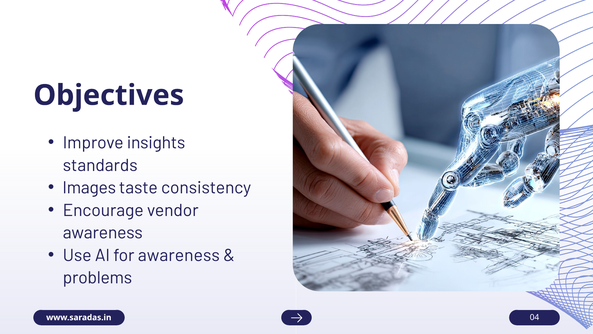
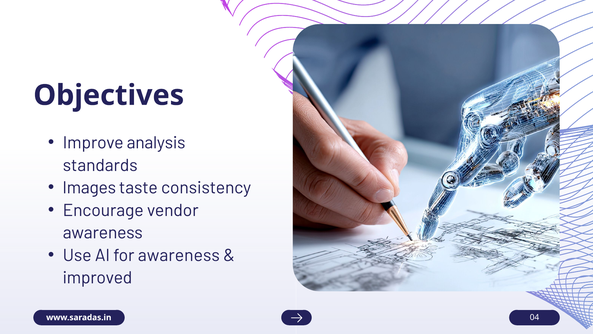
insights: insights -> analysis (156, 143)
problems: problems -> improved (97, 278)
